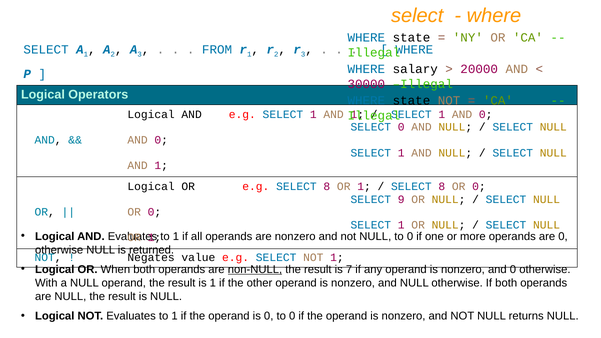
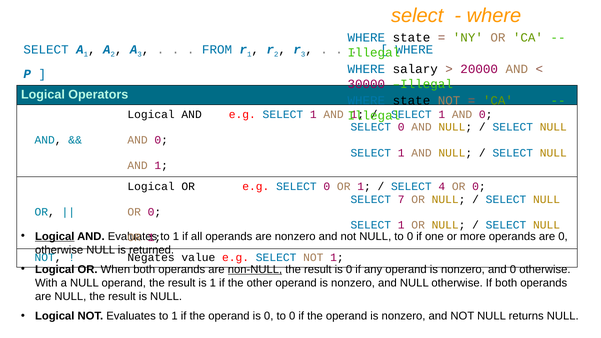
e.g SELECT 8: 8 -> 0 (327, 187)
8: 8 -> 4 (442, 187)
9: 9 -> 7 (401, 199)
Logical underline: none -> present (55, 236)
result is 7: 7 -> 0 (349, 269)
